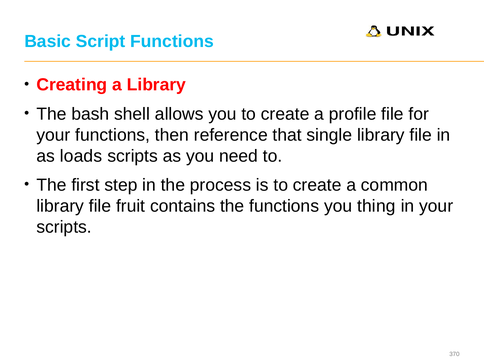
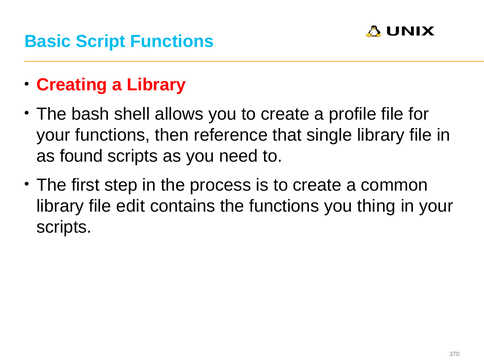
loads: loads -> found (81, 156)
fruit: fruit -> edit (131, 206)
